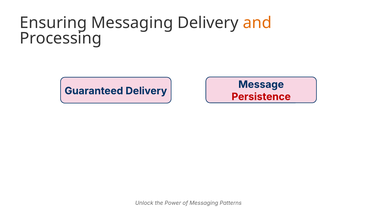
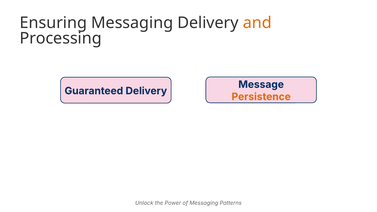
Persistence colour: red -> orange (261, 97)
